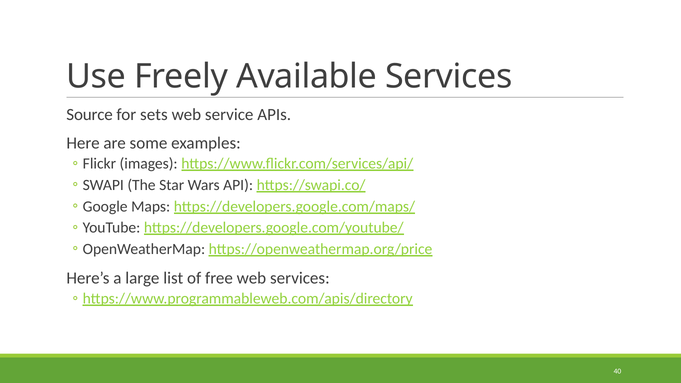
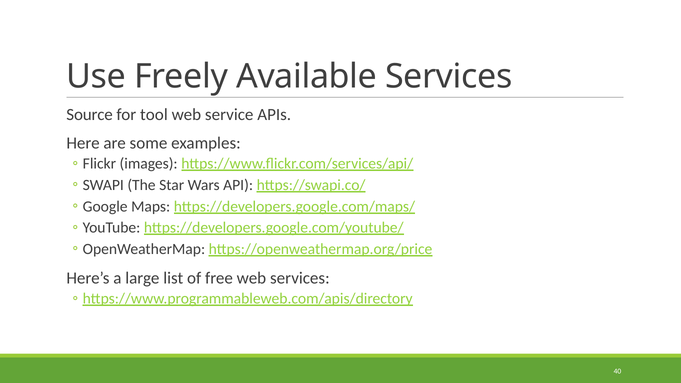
sets: sets -> tool (154, 115)
